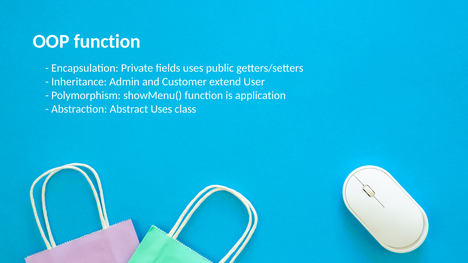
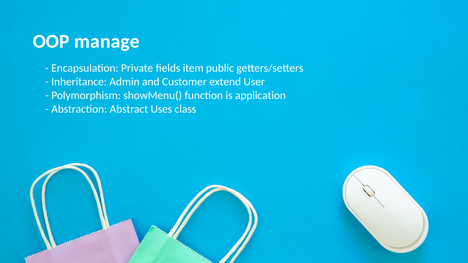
OOP function: function -> manage (107, 42)
fields uses: uses -> item (193, 68)
